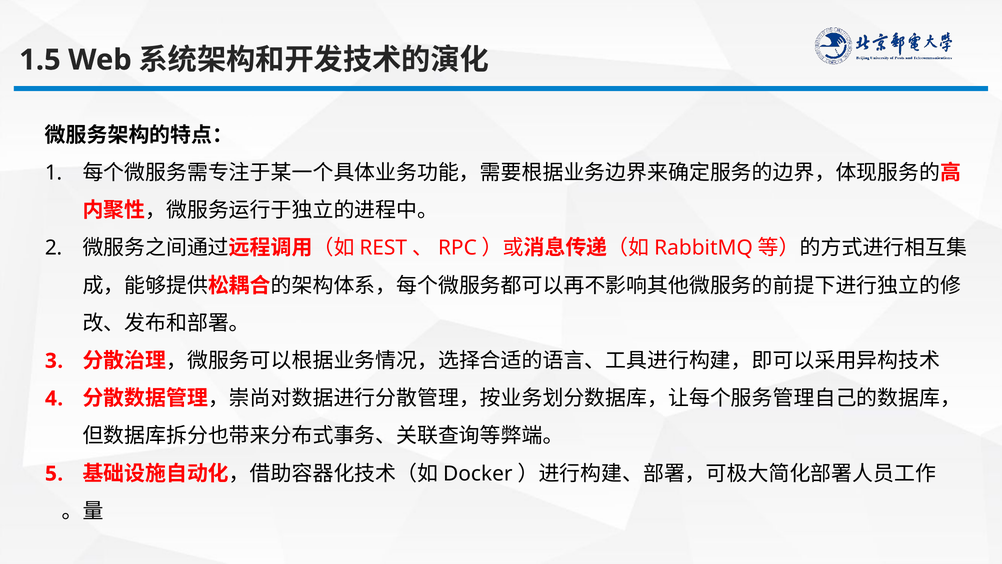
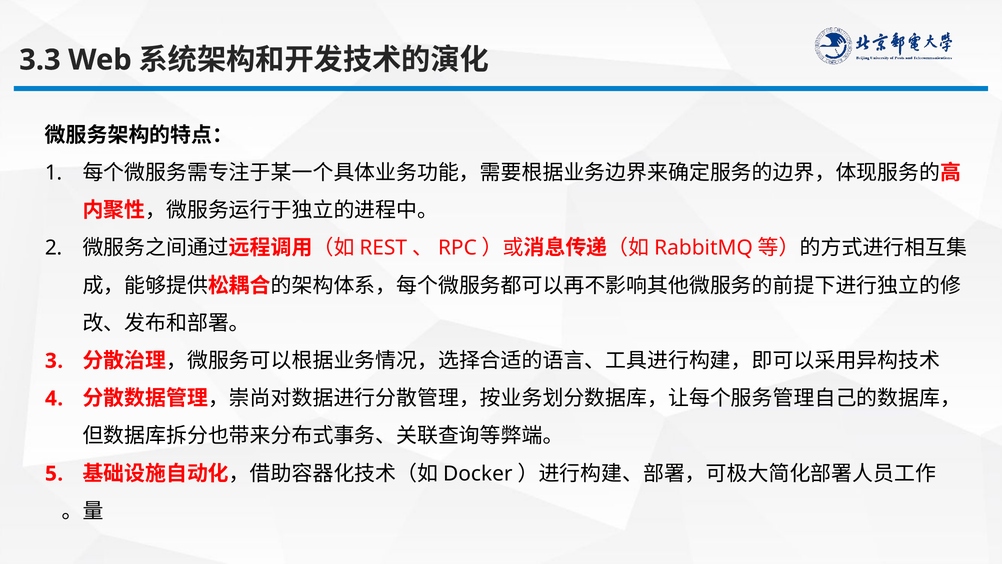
1.5: 1.5 -> 3.3 (40, 60)
